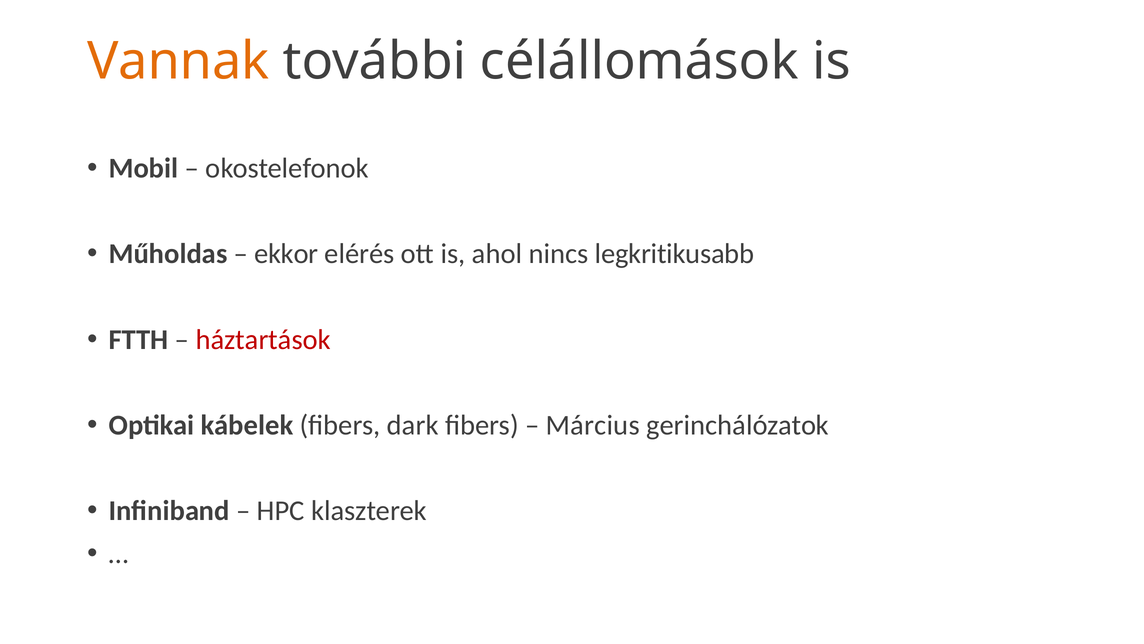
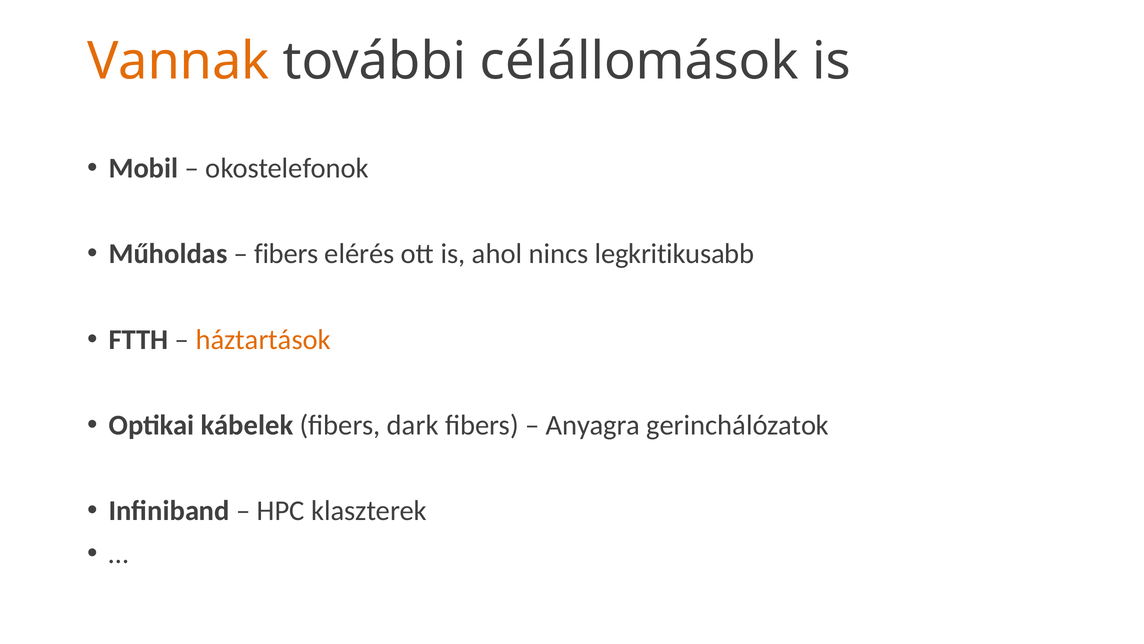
ekkor: ekkor -> fibers (286, 254)
háztartások colour: red -> orange (263, 339)
Március: Március -> Anyagra (593, 425)
